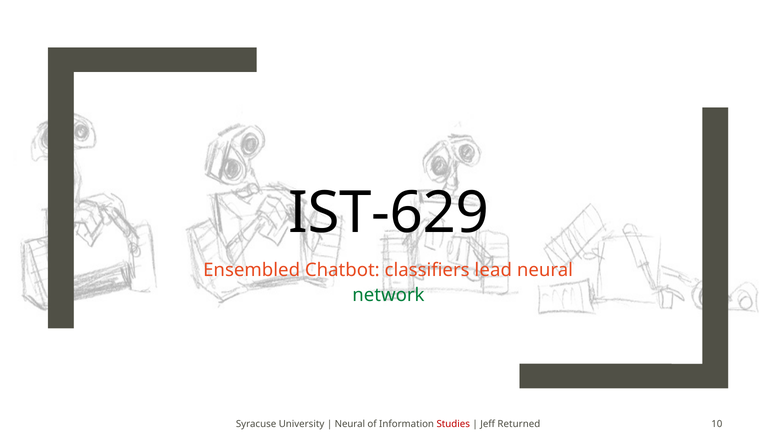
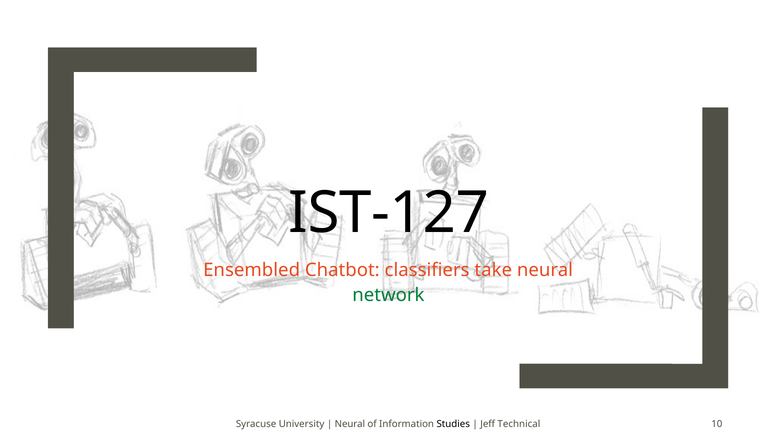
IST-629: IST-629 -> IST-127 (389, 213)
lead: lead -> take (493, 270)
Studies colour: red -> black (453, 424)
Returned: Returned -> Technical (519, 424)
